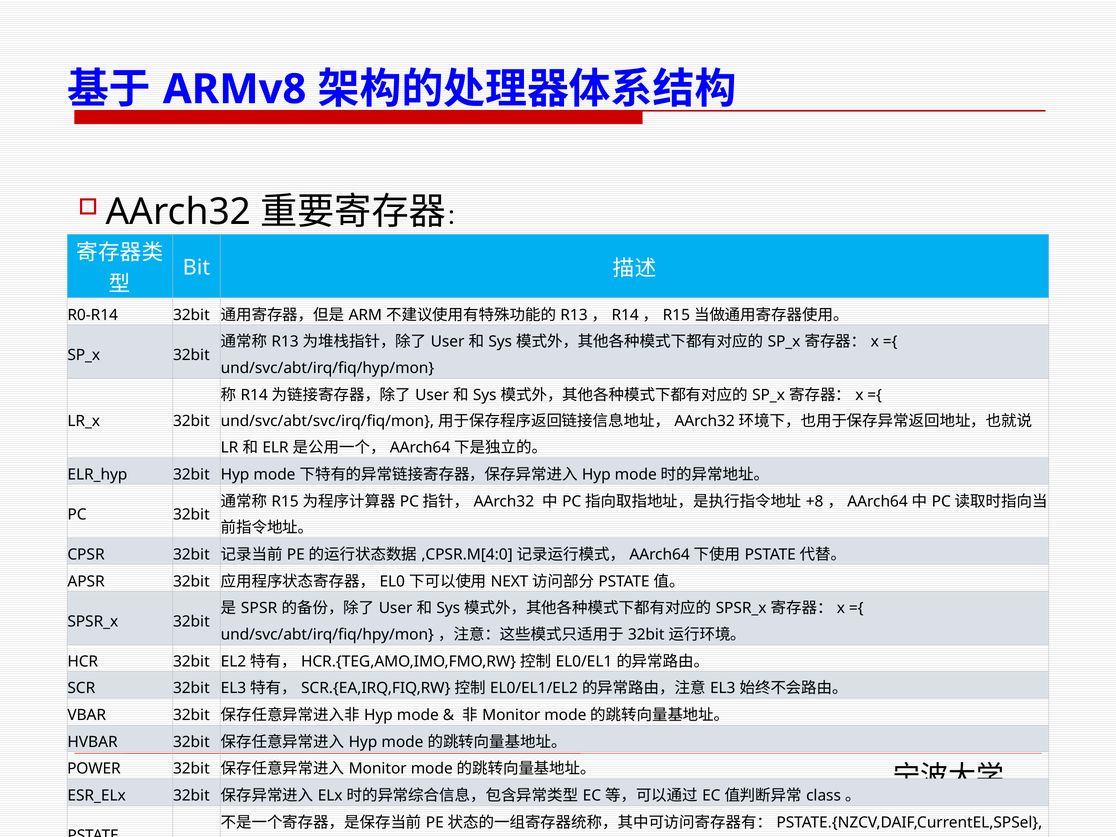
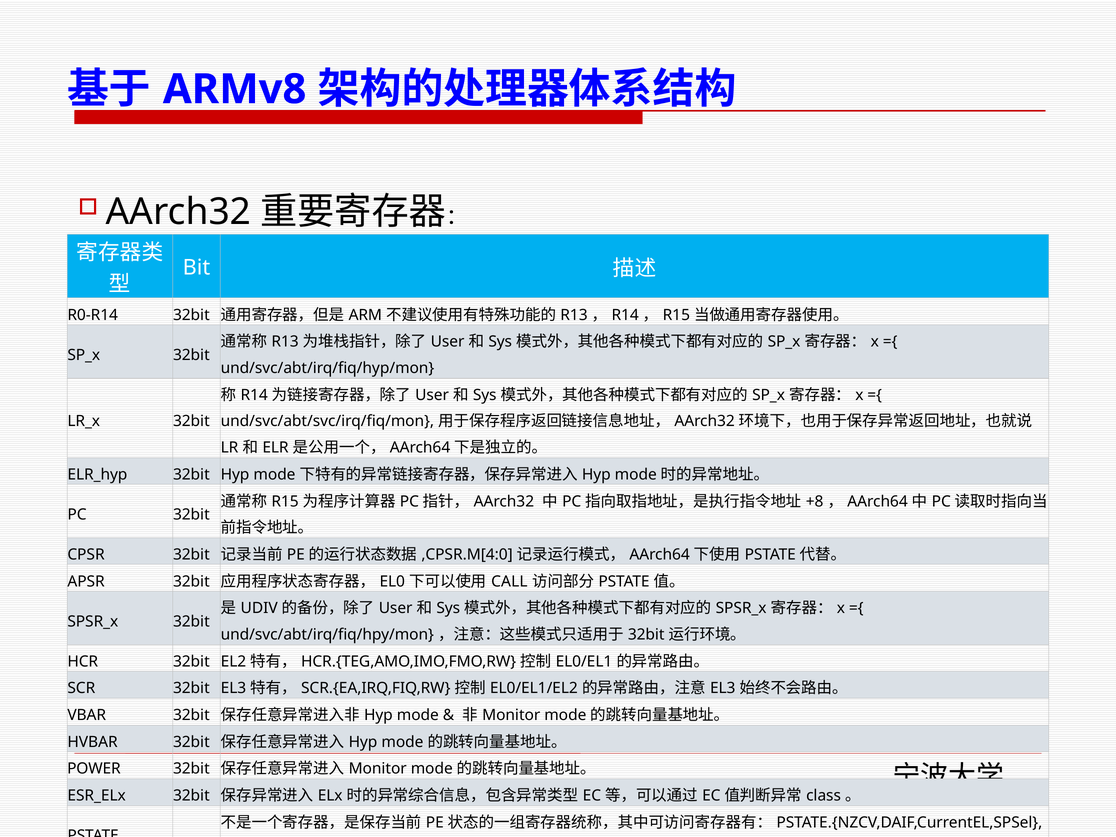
NEXT: NEXT -> CALL (509, 581)
SPSR: SPSR -> UDIV (259, 608)
